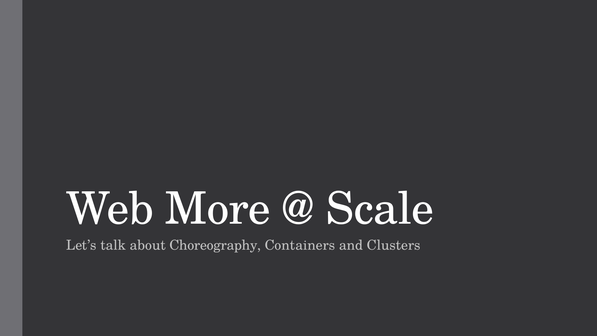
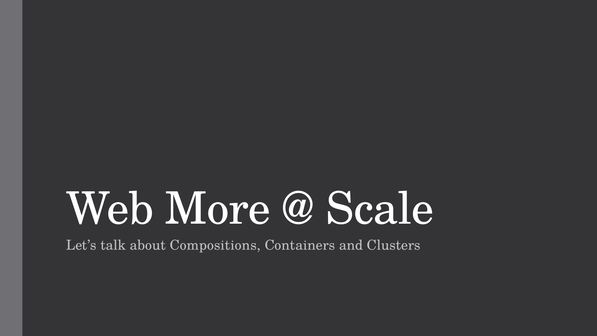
Choreography: Choreography -> Compositions (215, 245)
